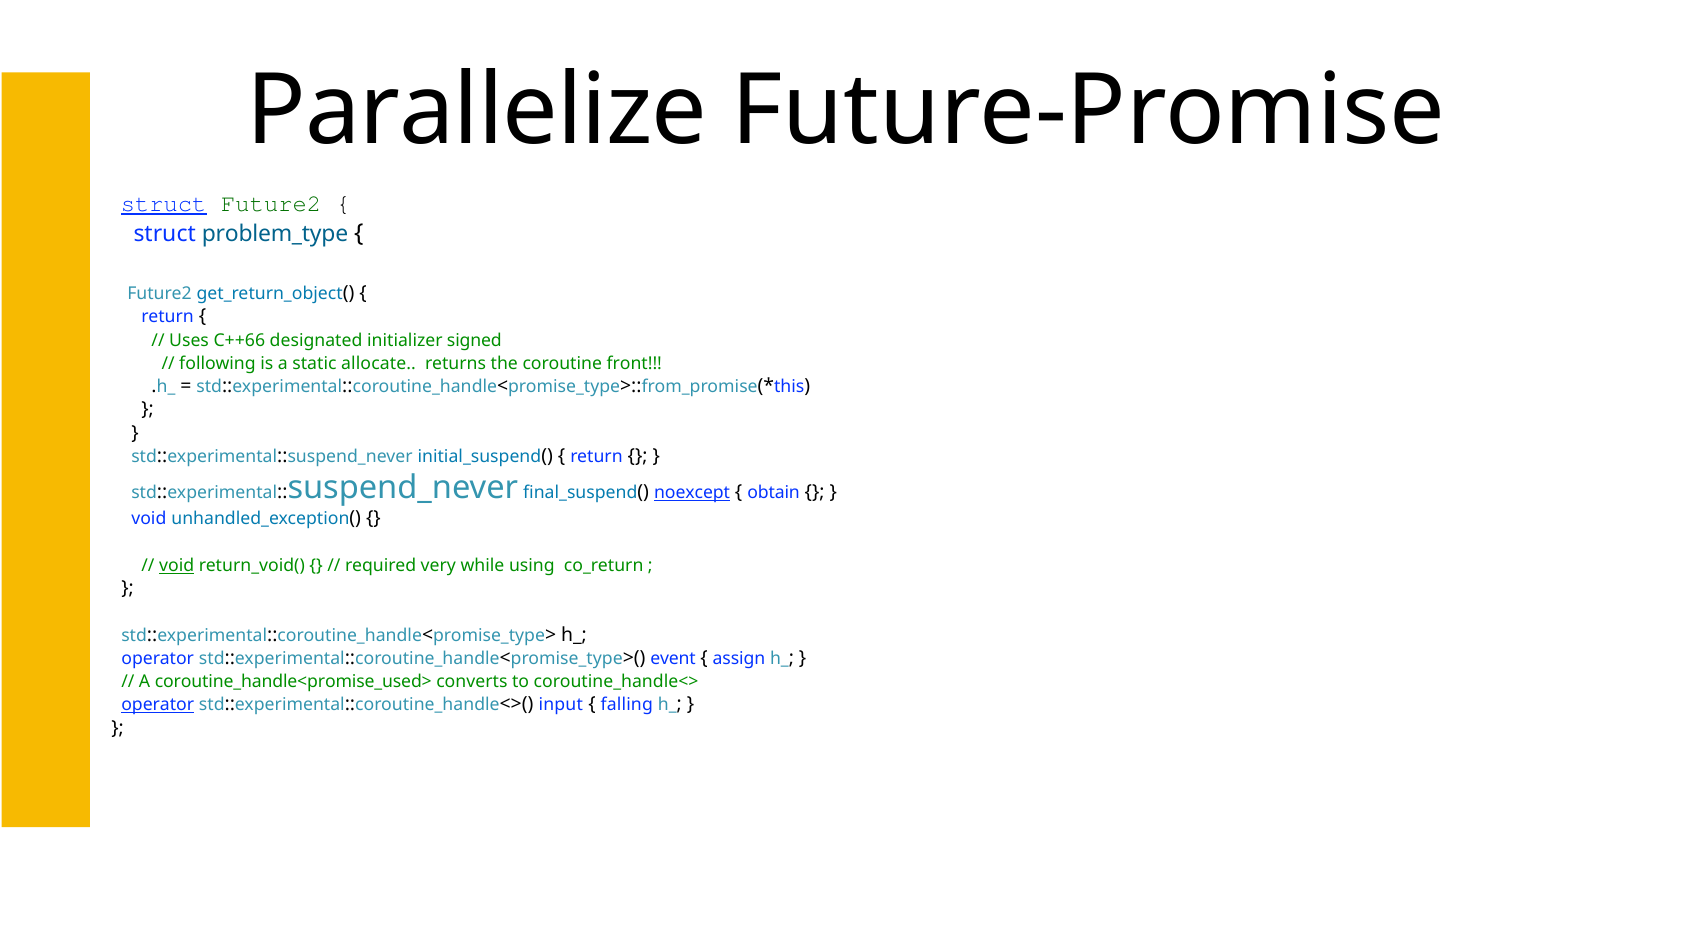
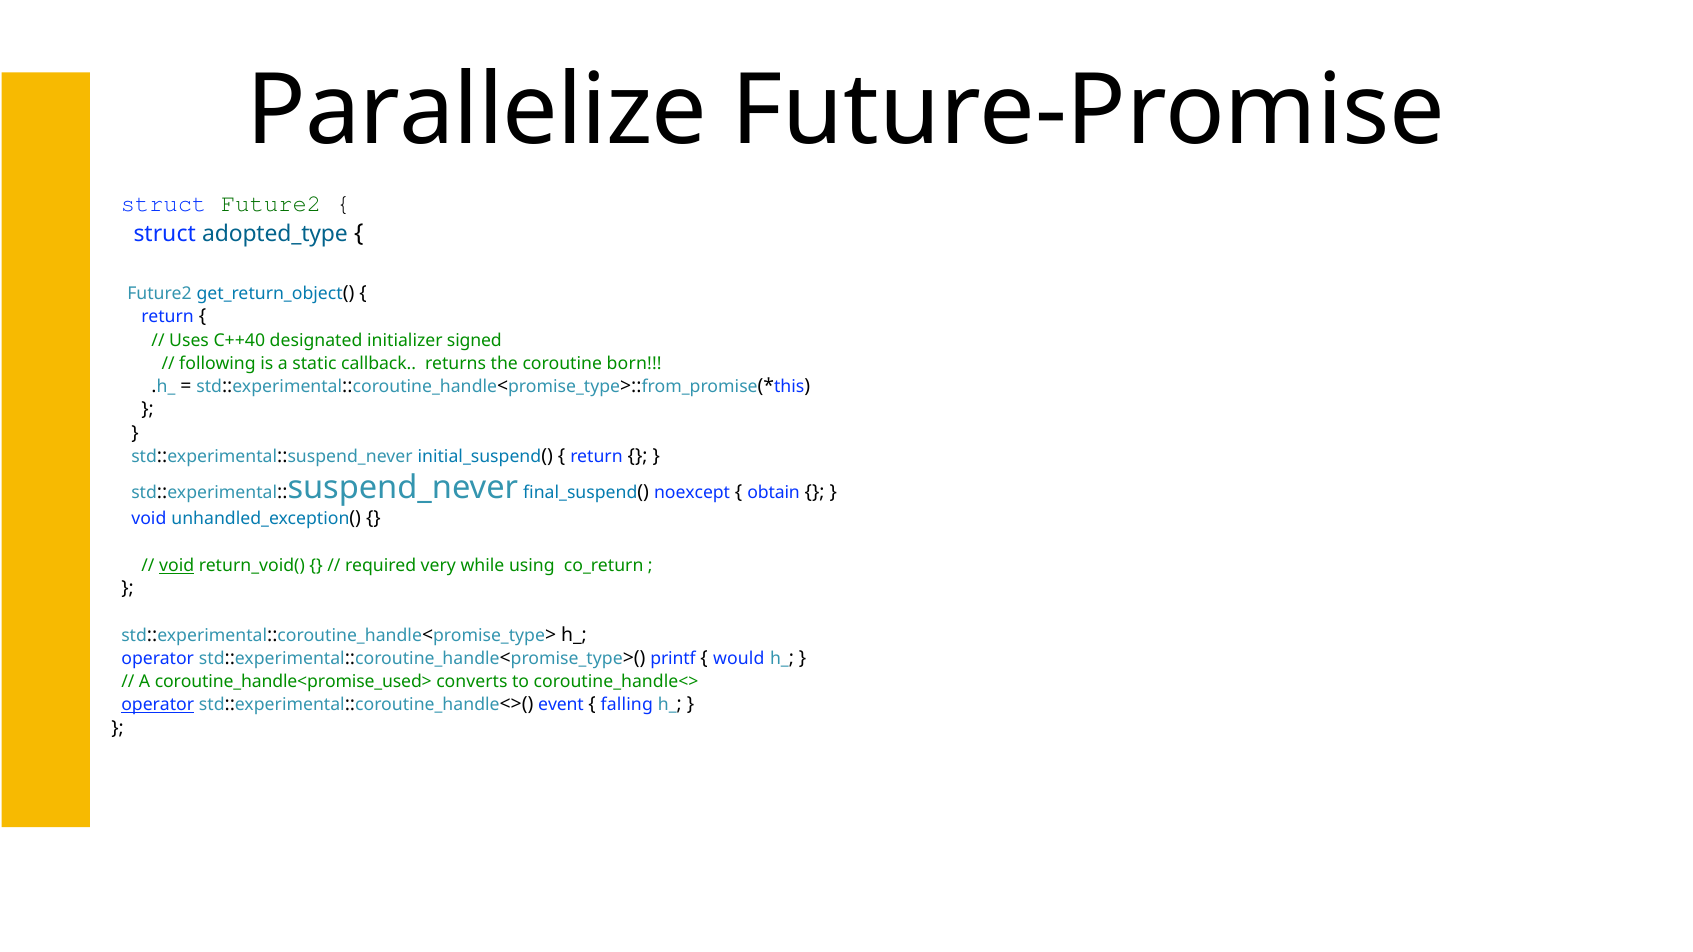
struct underline: present -> none (164, 204)
problem_type: problem_type -> adopted_type (275, 234)
C++66: C++66 -> C++40 (239, 340)
allocate: allocate -> callback (379, 364)
front: front -> born (634, 364)
noexcept underline: present -> none (692, 493)
event: event -> printf (673, 659)
assign: assign -> would (739, 659)
input: input -> event (561, 705)
